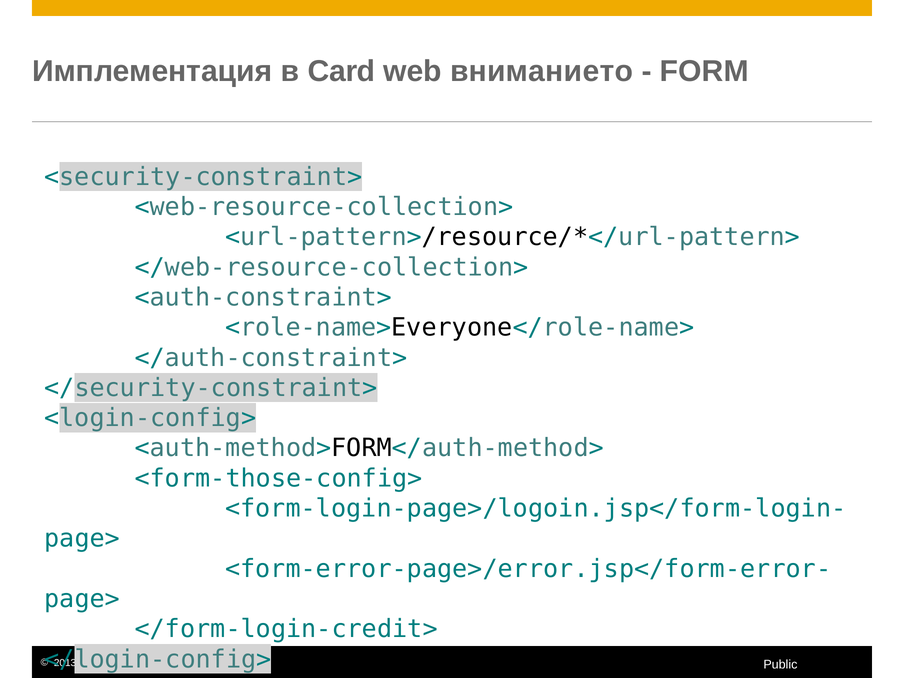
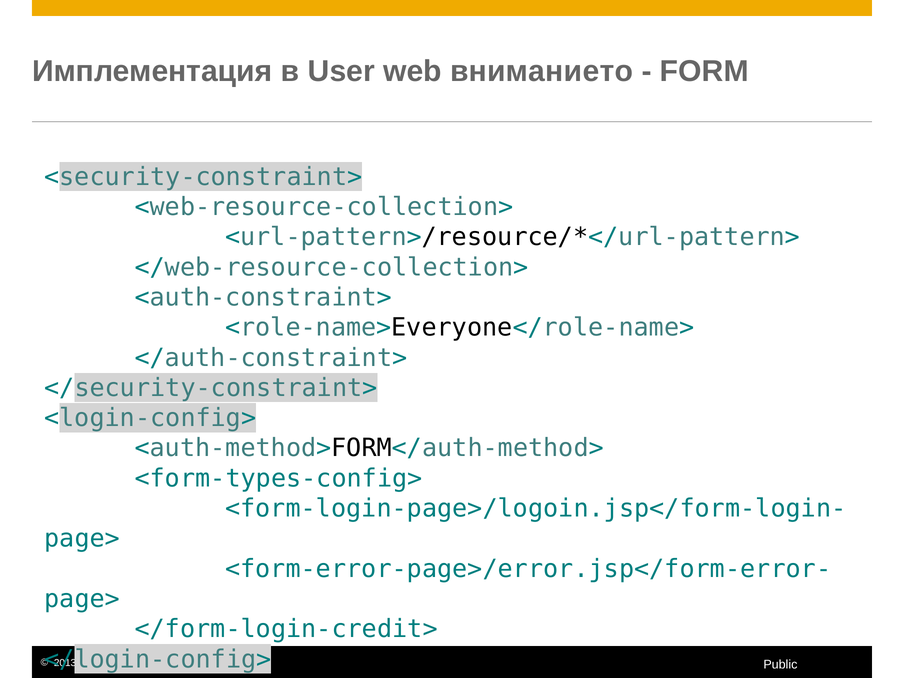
Card: Card -> User (341, 71)
<form-those-config>: <form-those-config> -> <form-types-config> (279, 478)
